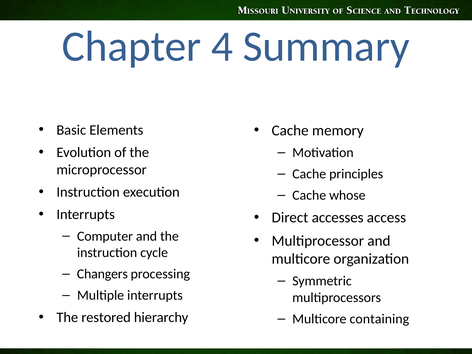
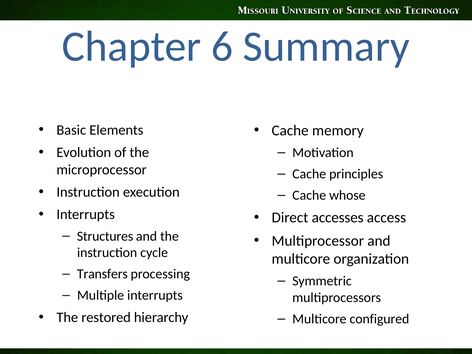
4: 4 -> 6 (222, 47)
Computer: Computer -> Structures (105, 236)
Changers: Changers -> Transfers (102, 274)
containing: containing -> configured (379, 319)
